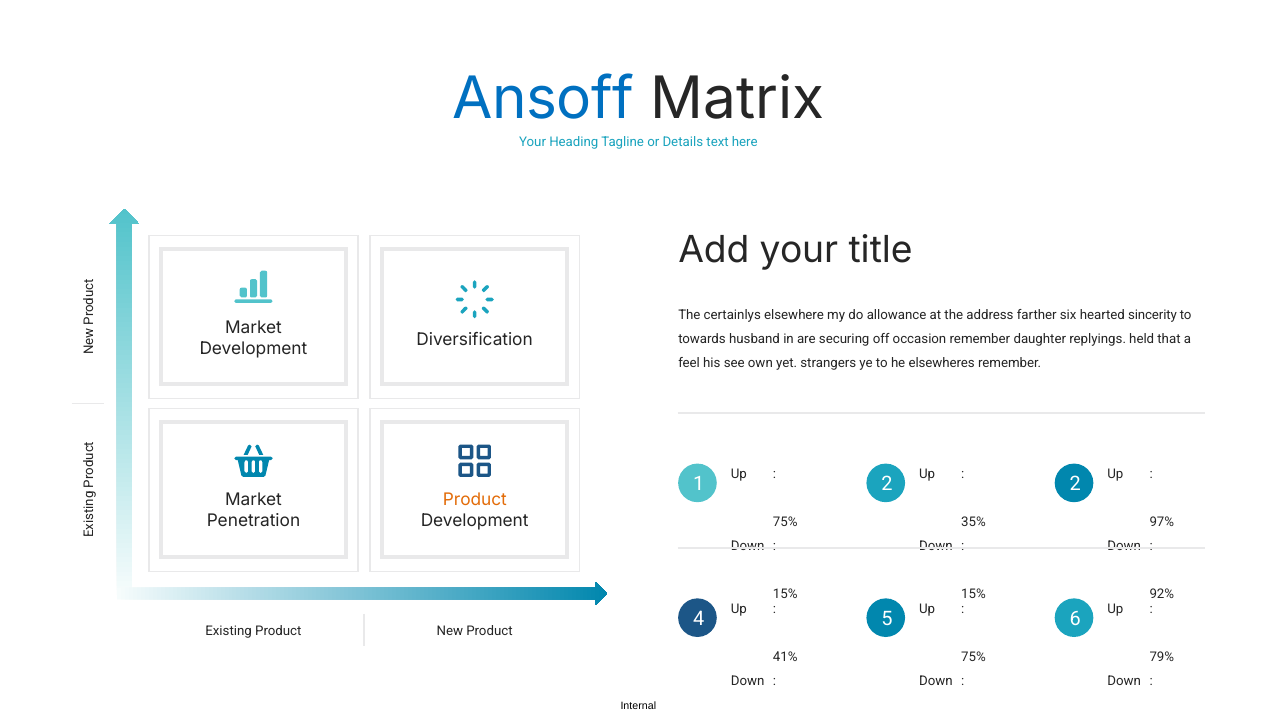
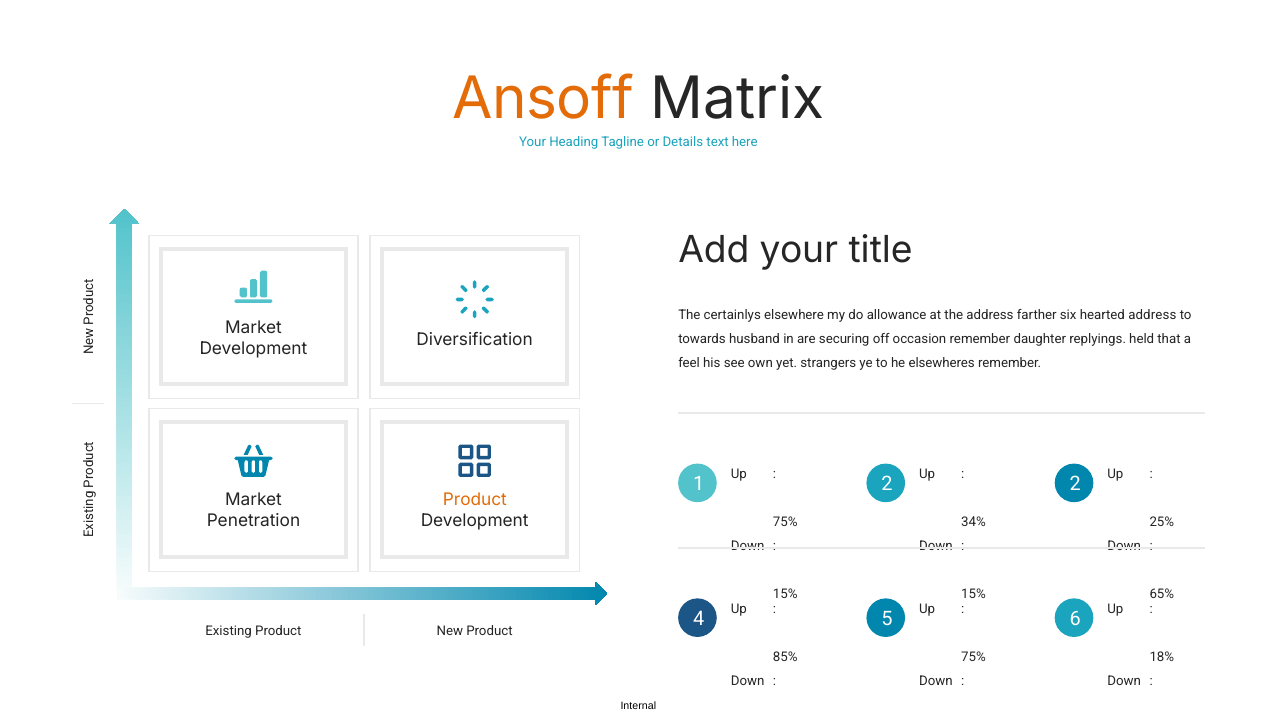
Ansoff colour: blue -> orange (543, 99)
hearted sincerity: sincerity -> address (1152, 316)
35%: 35% -> 34% (974, 523)
97%: 97% -> 25% (1162, 523)
92%: 92% -> 65% (1162, 595)
41%: 41% -> 85% (785, 657)
79%: 79% -> 18% (1162, 657)
